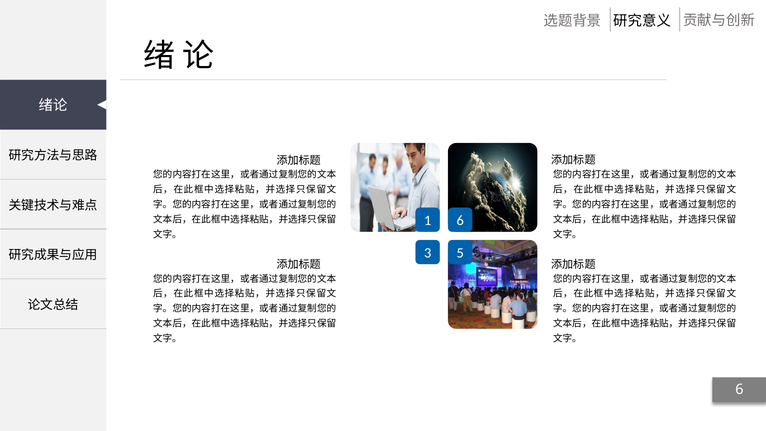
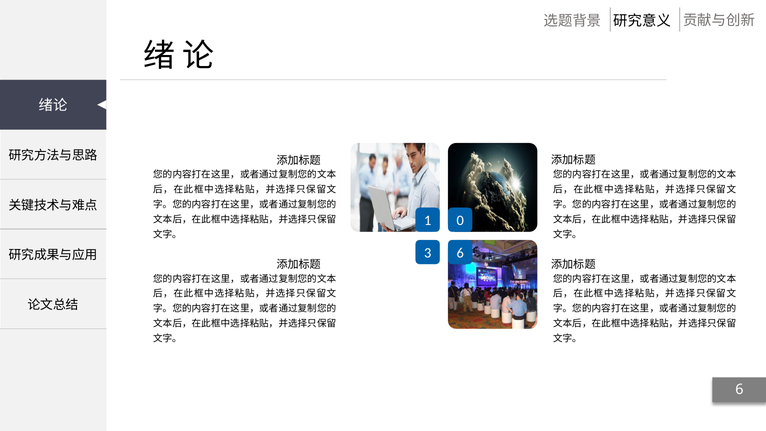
1 6: 6 -> 0 (460, 221)
3 5: 5 -> 6 (460, 253)
